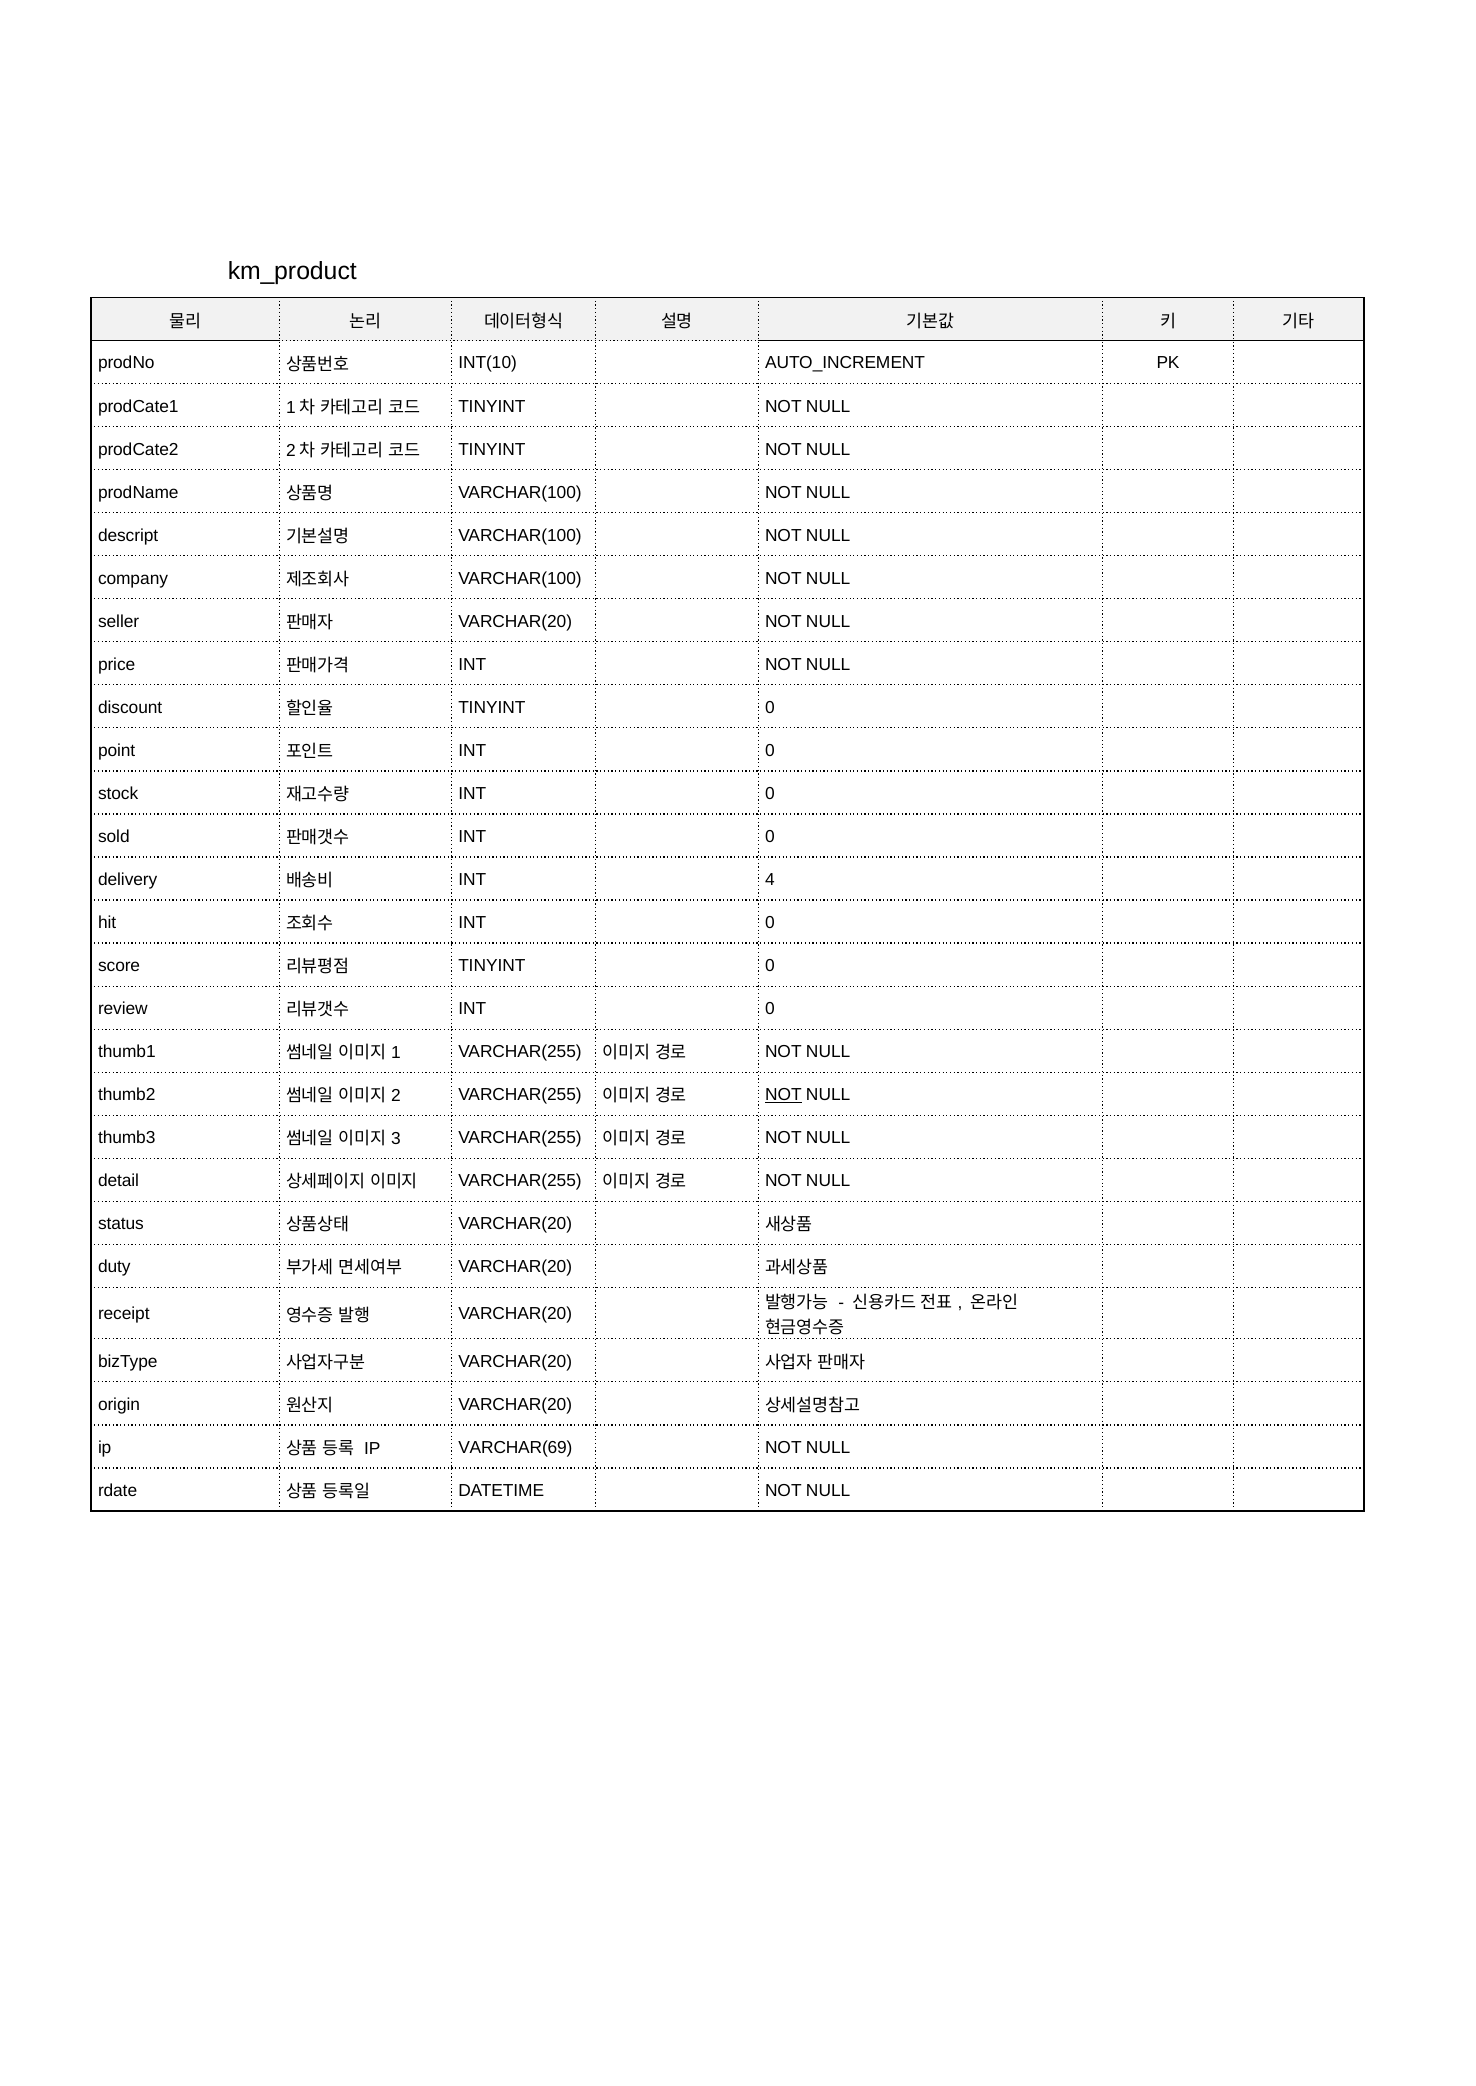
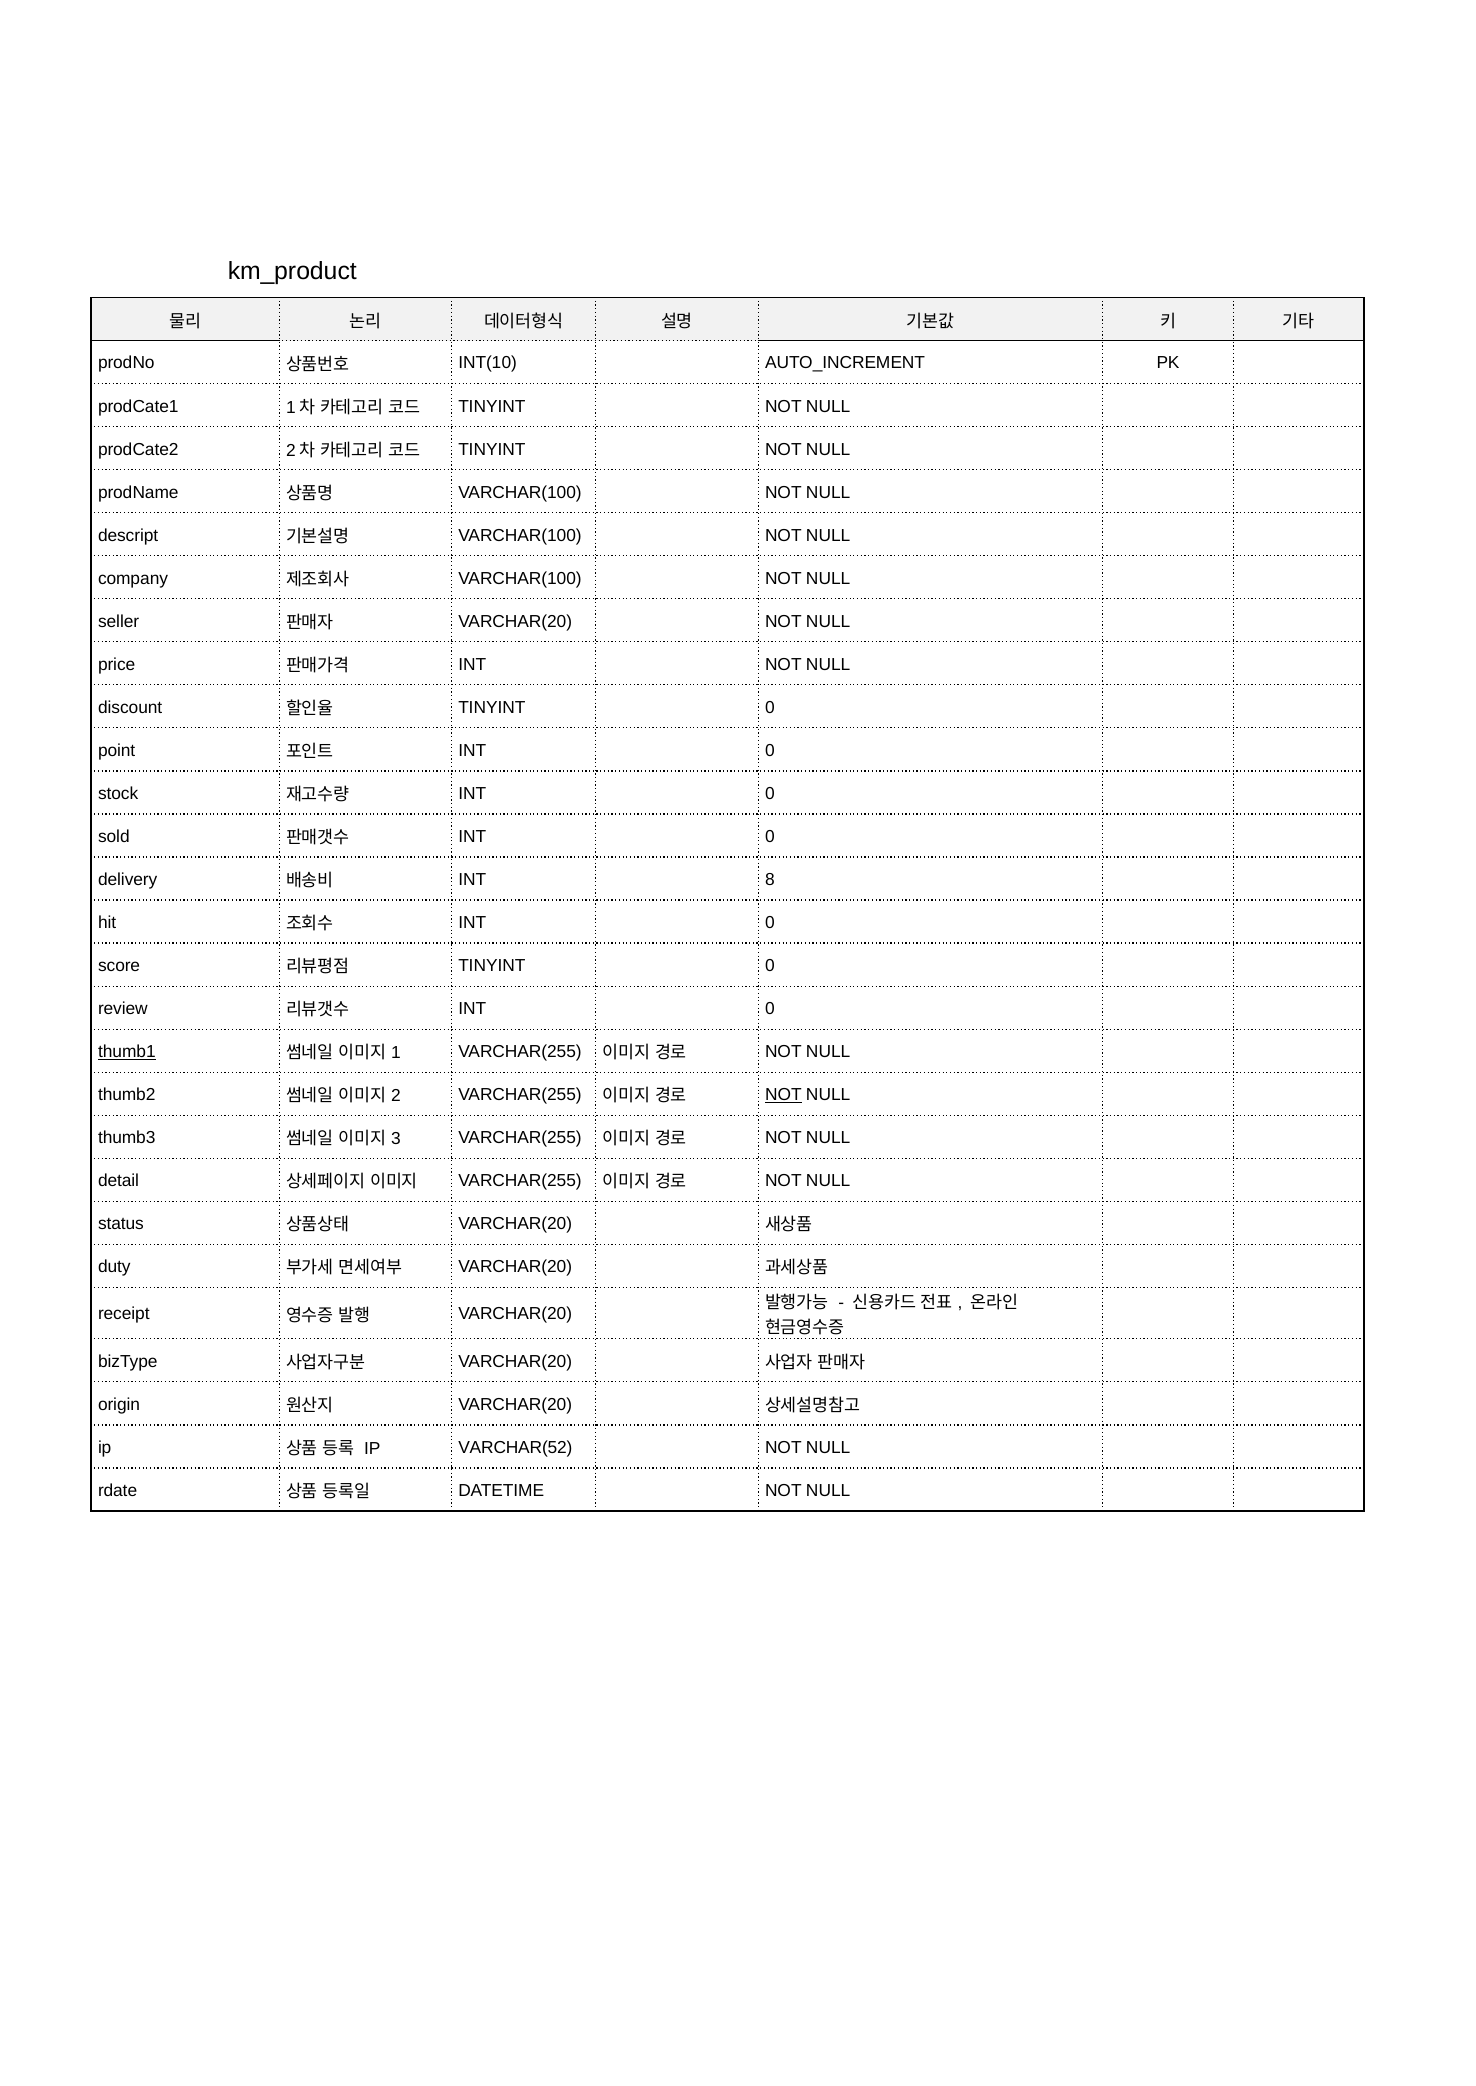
4: 4 -> 8 (770, 880)
thumb1 underline: none -> present (127, 1052)
VARCHAR(69: VARCHAR(69 -> VARCHAR(52 (515, 1448)
